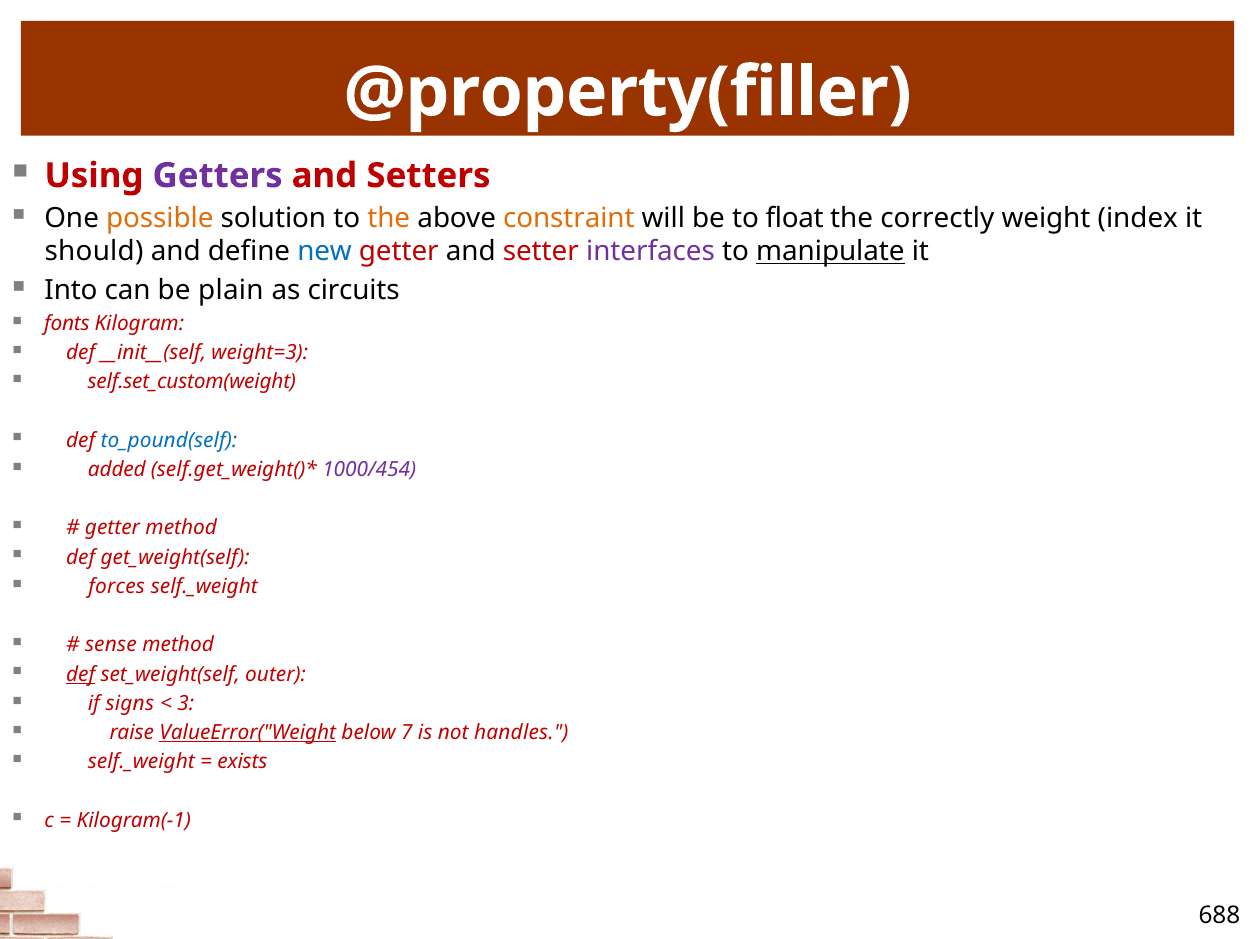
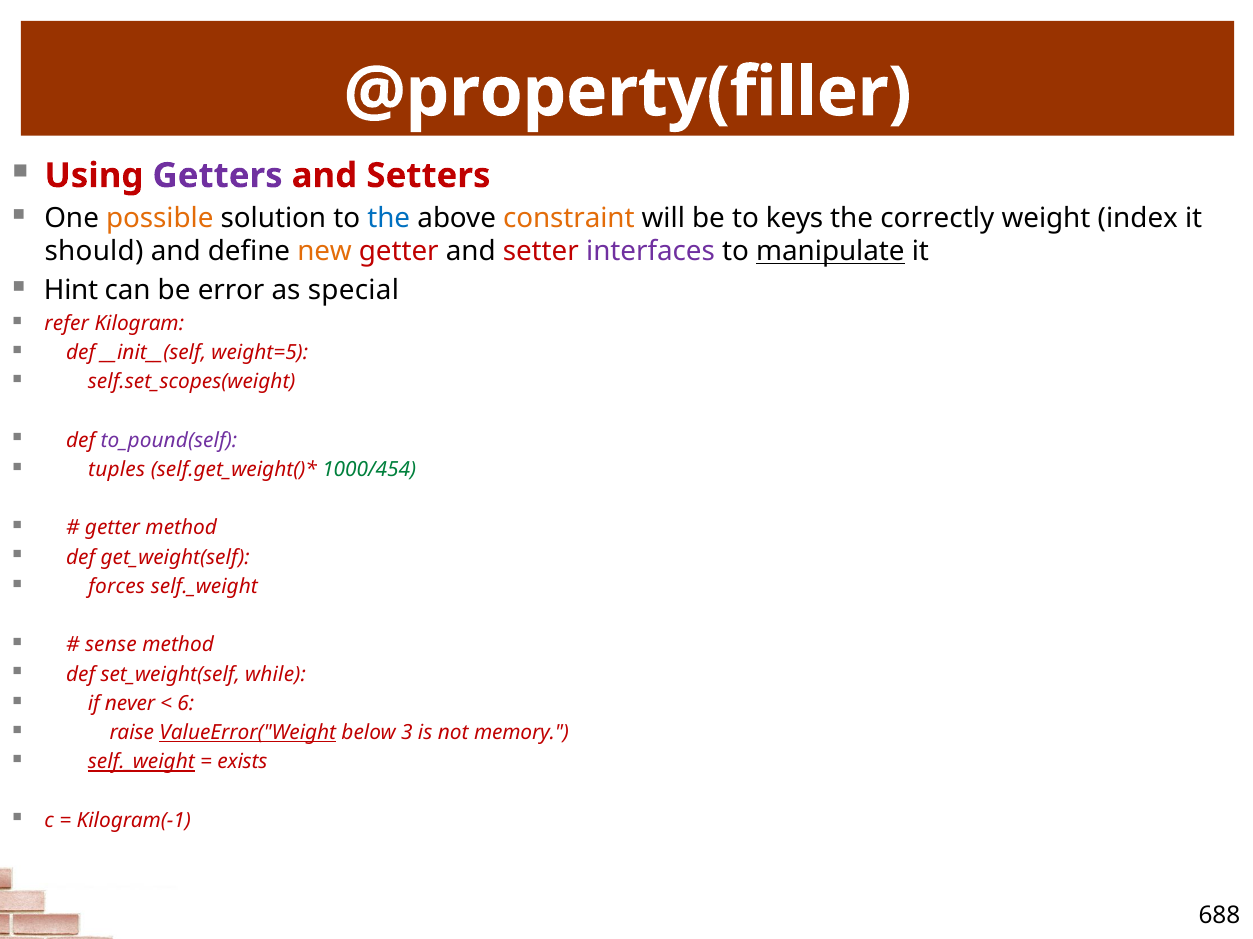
the colour: orange -> blue (389, 218)
float: float -> keys (795, 218)
new colour: blue -> orange (325, 252)
Into: Into -> Hint (71, 291)
plain: plain -> error (231, 291)
circuits: circuits -> special (353, 291)
fonts: fonts -> refer (67, 324)
weight=3: weight=3 -> weight=5 (260, 353)
self.set_custom(weight: self.set_custom(weight -> self.set_scopes(weight (192, 382)
to_pound(self colour: blue -> purple (169, 441)
added: added -> tuples (117, 470)
1000/454 colour: purple -> green (369, 470)
def underline: present -> none (81, 675)
outer: outer -> while (276, 675)
signs: signs -> never (130, 704)
3: 3 -> 6 (186, 704)
7: 7 -> 3 (407, 733)
handles: handles -> memory (521, 733)
self._weight underline: none -> present (141, 763)
